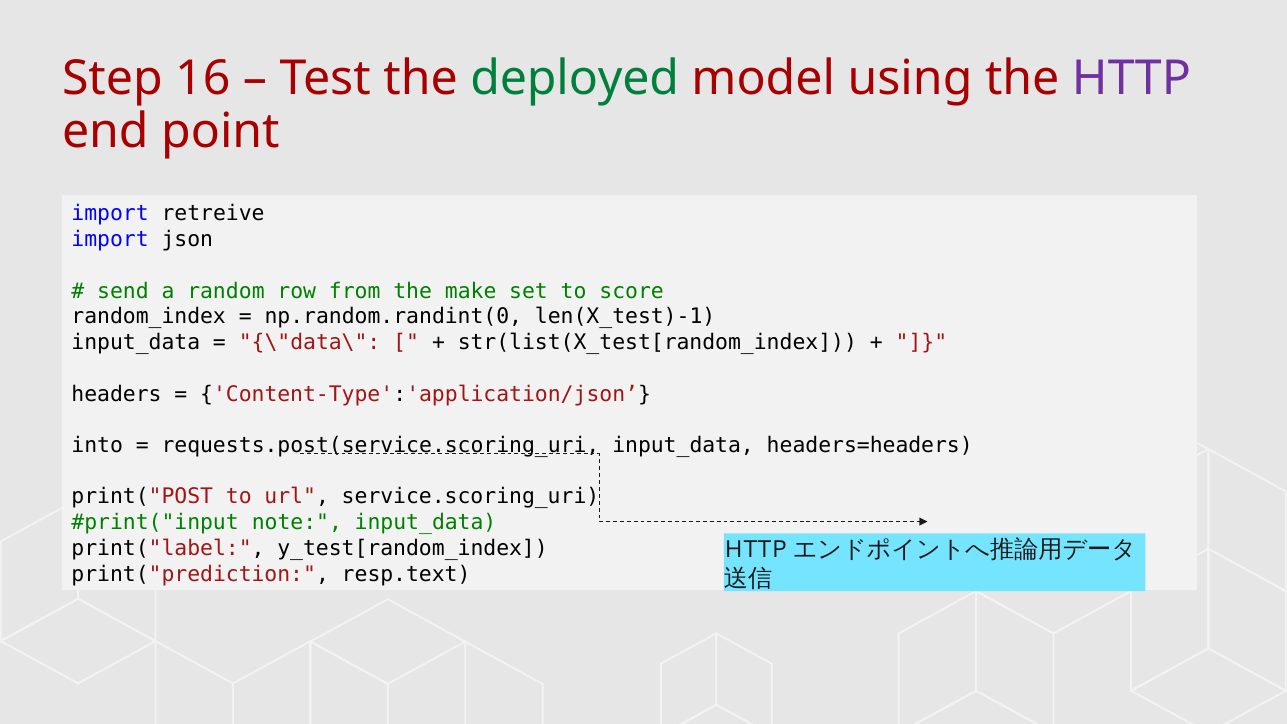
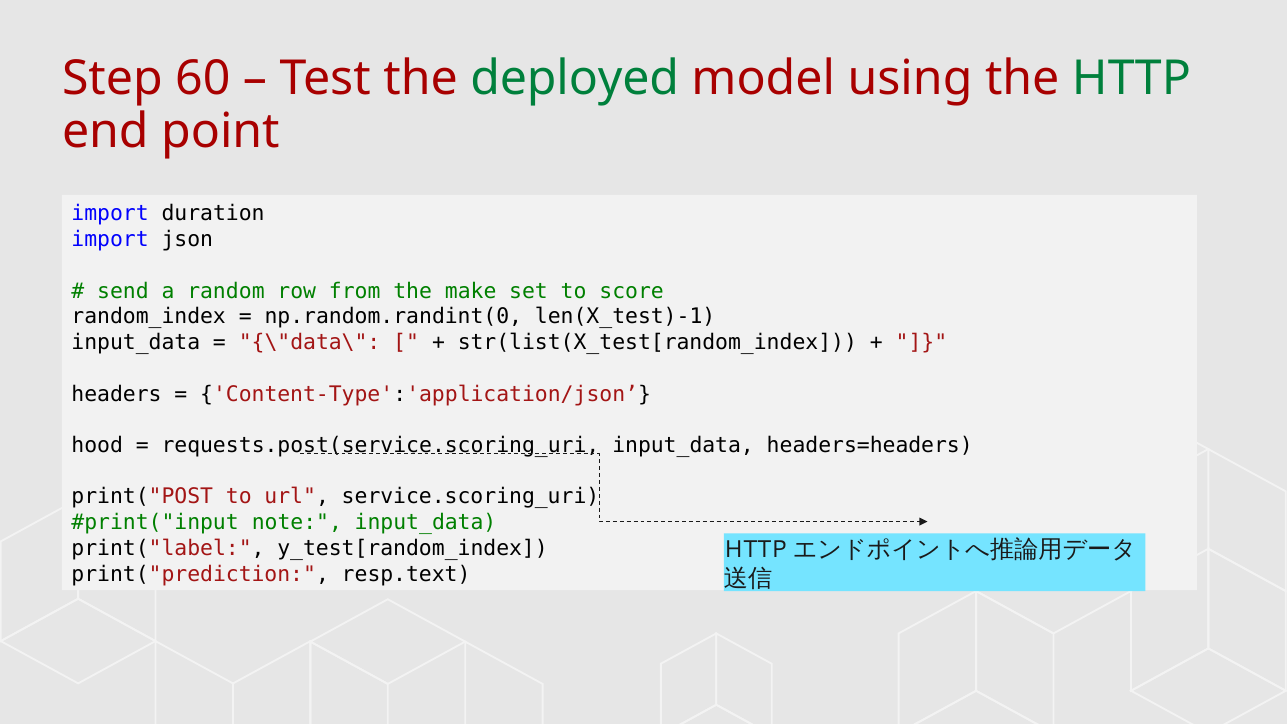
16: 16 -> 60 (203, 79)
HTTP colour: purple -> green (1132, 79)
retreive: retreive -> duration (213, 214)
into: into -> hood (97, 445)
